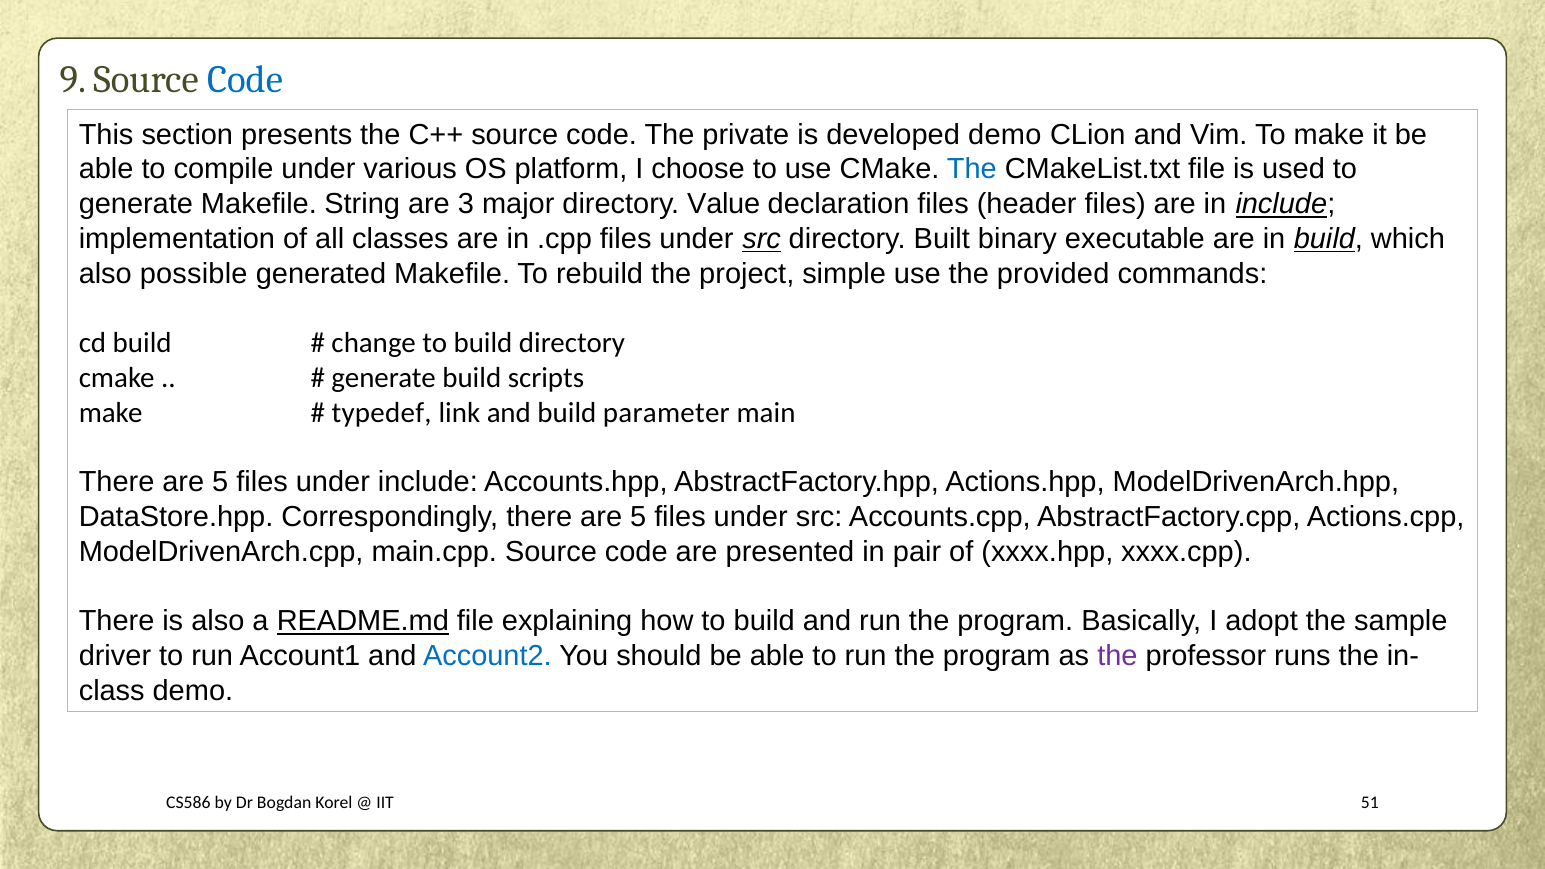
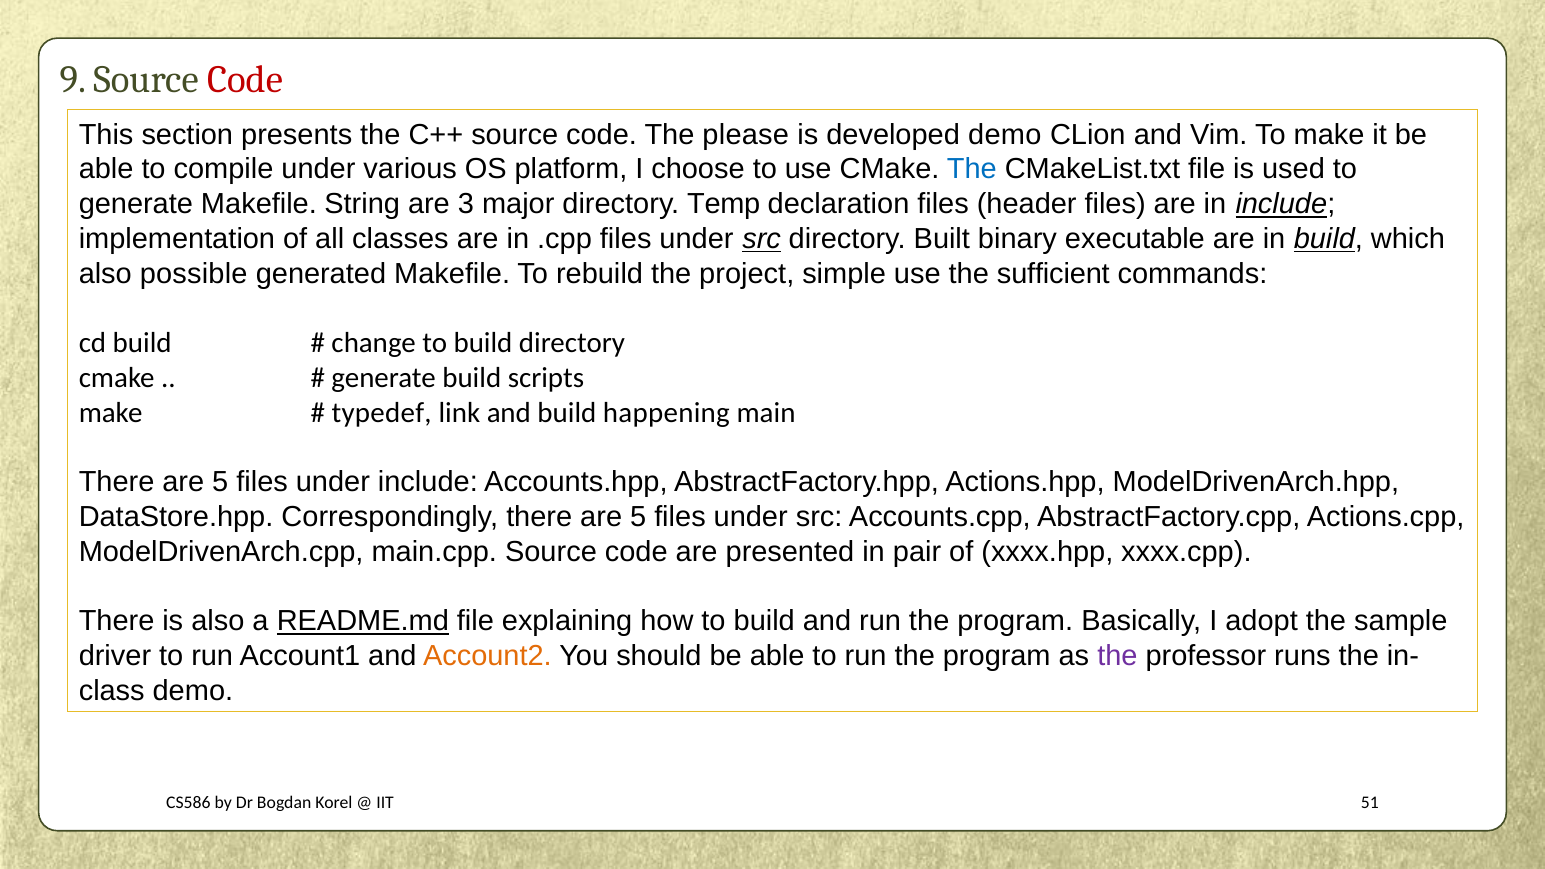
Code colour: blue -> red (245, 80)
private: private -> please (746, 135)
Value: Value -> Temp (724, 204)
provided: provided -> sufficient (1053, 274)
parameter: parameter -> happening (666, 413)
Account2 colour: blue -> orange (487, 656)
